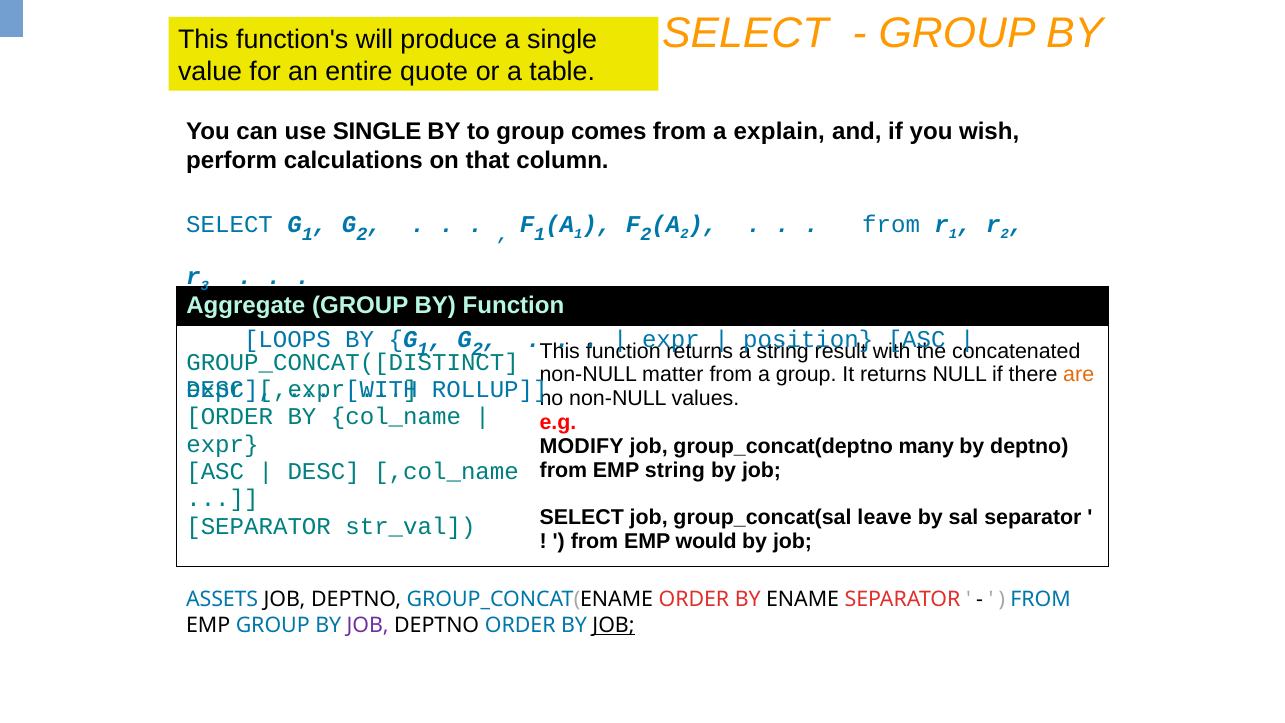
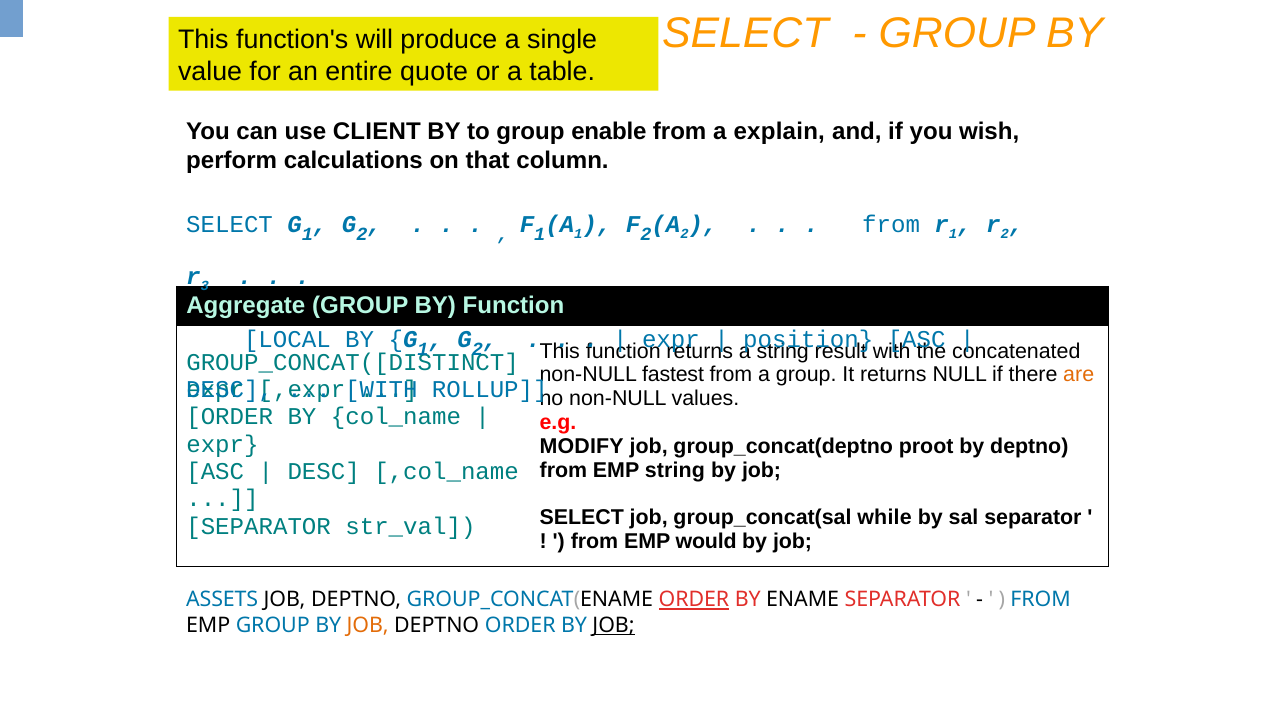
use SINGLE: SINGLE -> CLIENT (377, 132)
comes: comes -> enable (609, 132)
LOOPS: LOOPS -> LOCAL (287, 339)
matter: matter -> fastest (673, 375)
many: many -> proot (926, 446)
leave: leave -> while (885, 517)
ORDER underline: none -> present (694, 600)
JOB colour: purple -> orange (368, 625)
